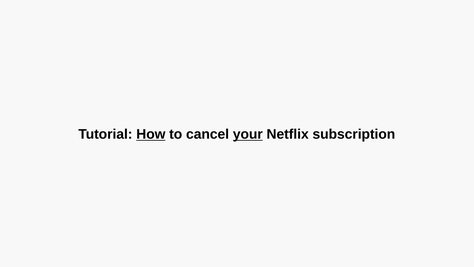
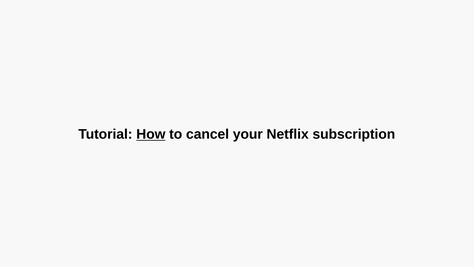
your underline: present -> none (248, 134)
